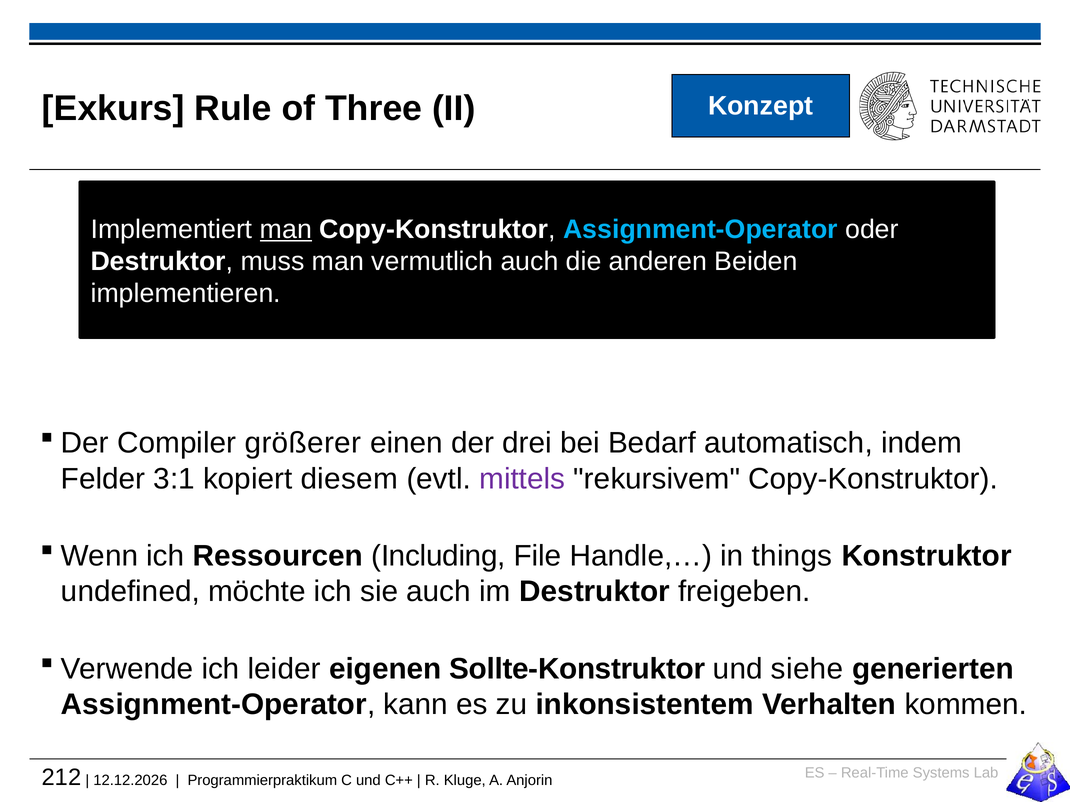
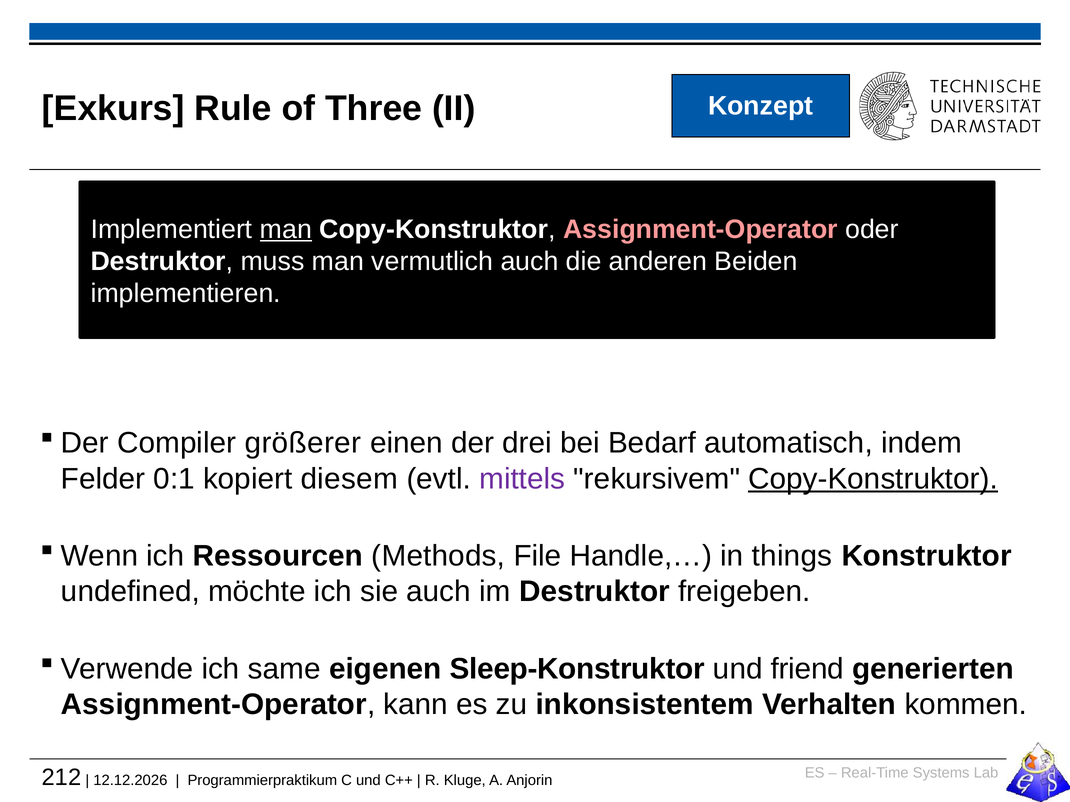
Assignment-Operator colour: light blue -> pink (700, 230)
3:1: 3:1 -> 0:1 (174, 479)
Copy-Konstruktor underline: none -> present (873, 479)
Including: Including -> Methods (438, 556)
leider: leider -> same (284, 669)
Sollte-Konstruktor: Sollte-Konstruktor -> Sleep-Konstruktor (577, 669)
siehe: siehe -> friend (807, 669)
